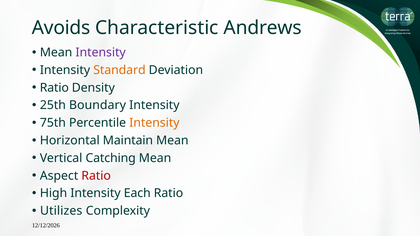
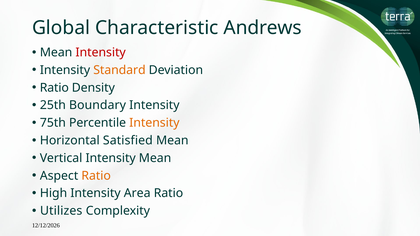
Avoids: Avoids -> Global (61, 28)
Intensity colour: purple -> red (101, 53)
Maintain: Maintain -> Satisfied (128, 141)
Vertical Catching: Catching -> Intensity (111, 158)
Ratio colour: red -> orange (96, 176)
Each: Each -> Area (137, 193)
